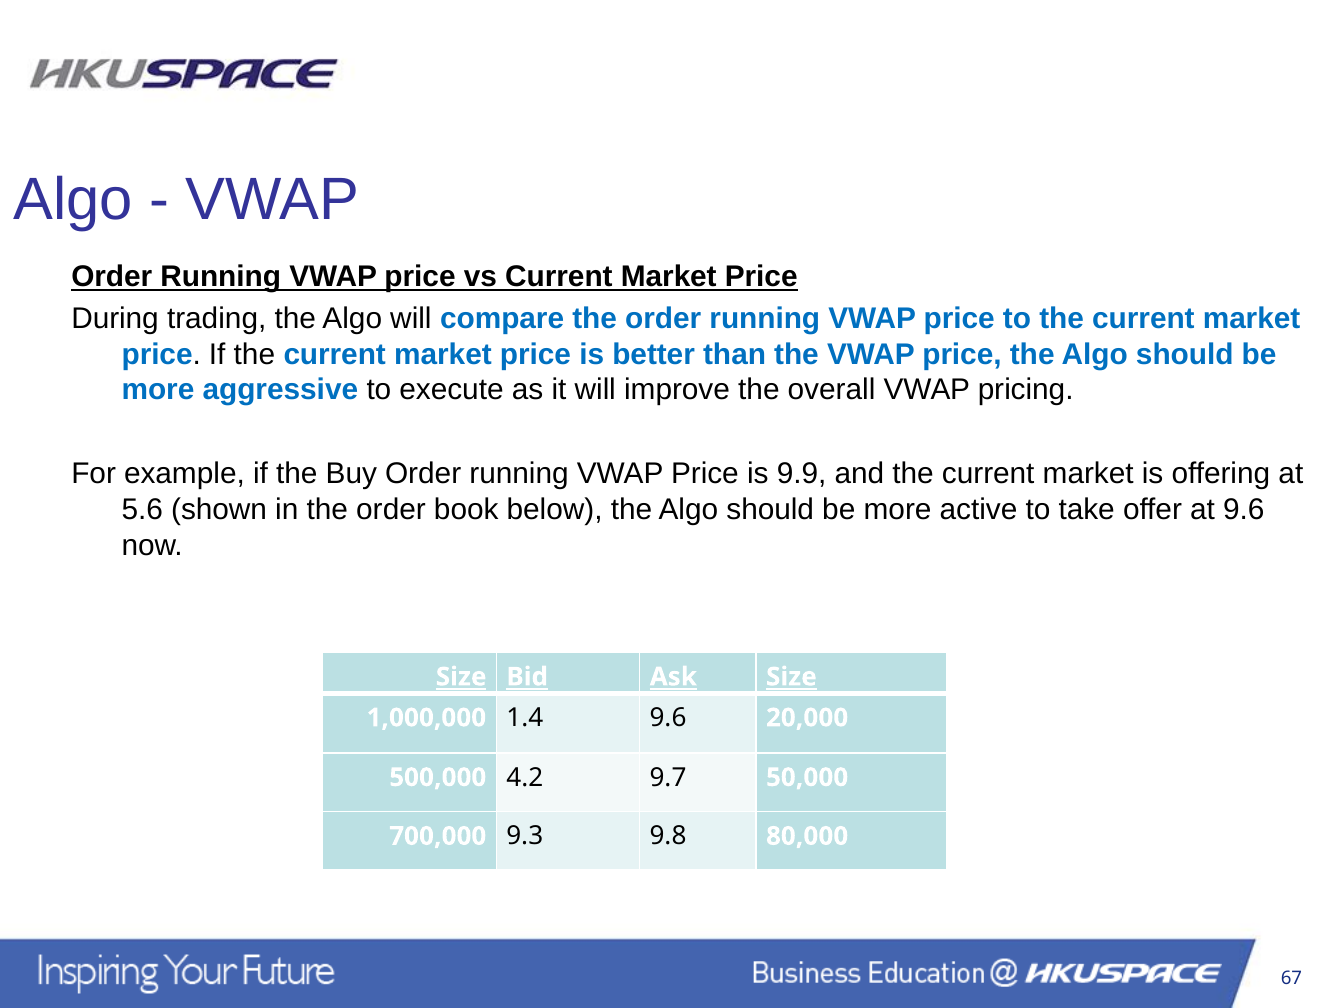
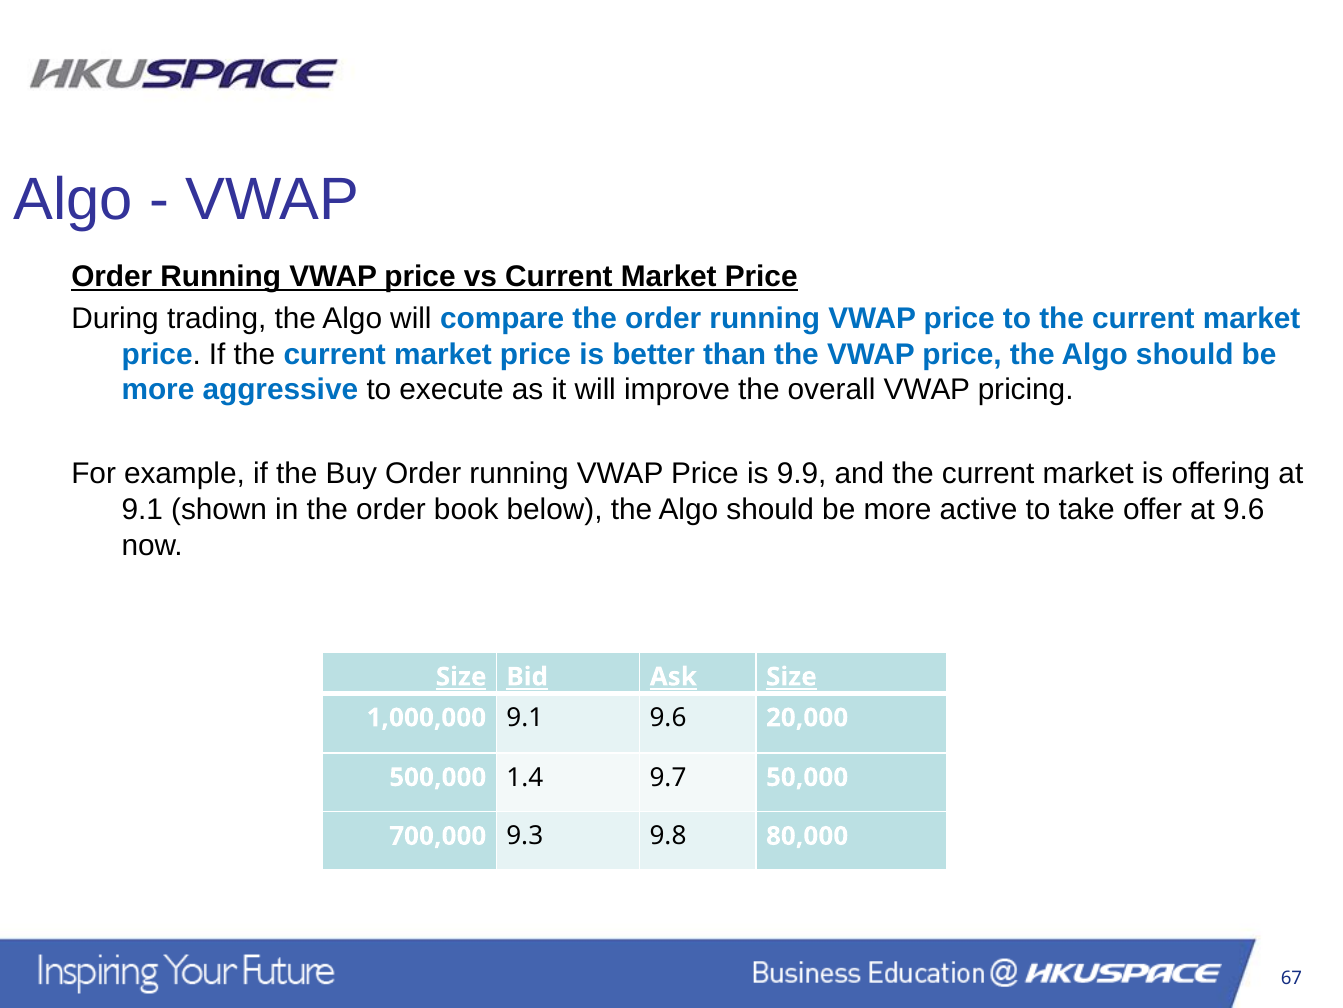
5.6: 5.6 -> 9.1 (142, 509)
1,000,000 1.4: 1.4 -> 9.1 (525, 717)
4.2: 4.2 -> 1.4 (525, 777)
